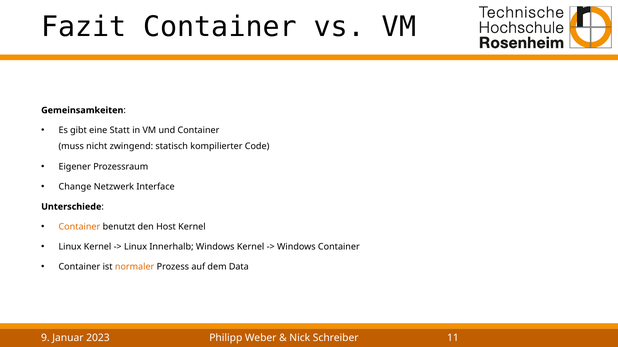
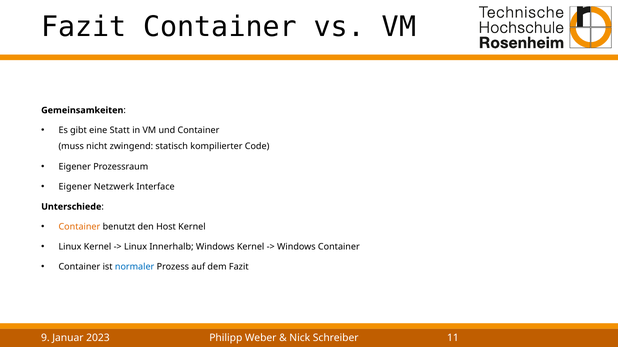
Change: Change -> Eigener (75, 187)
normaler colour: orange -> blue (135, 267)
dem Data: Data -> Fazit (239, 267)
